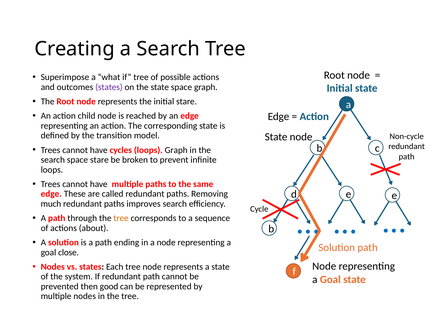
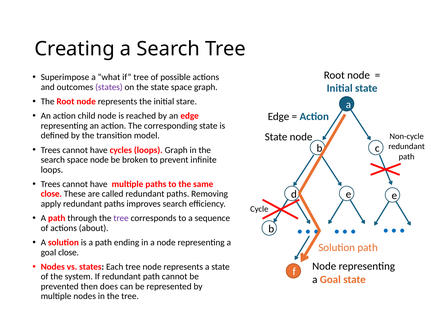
space stare: stare -> node (99, 160)
edge: edge -> close (51, 194)
much: much -> apply (51, 204)
tree colour: orange -> purple (121, 219)
good: good -> does (109, 287)
